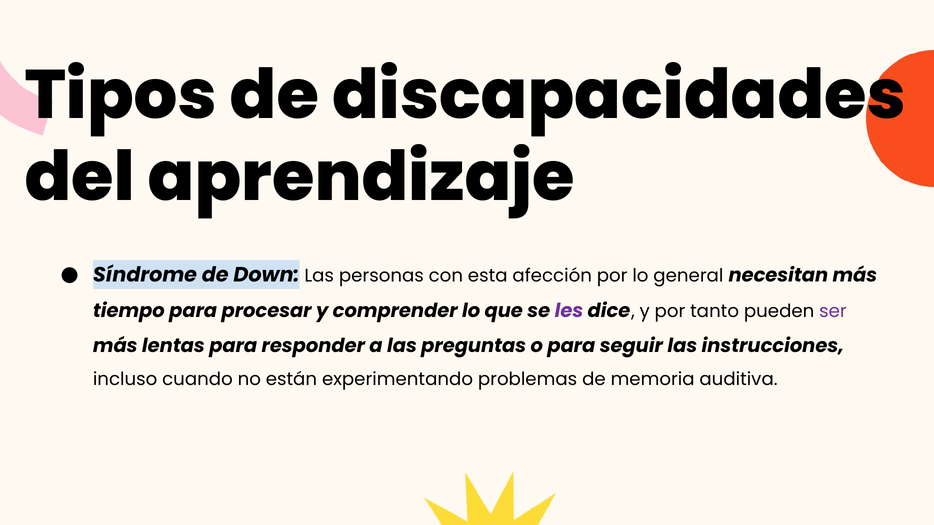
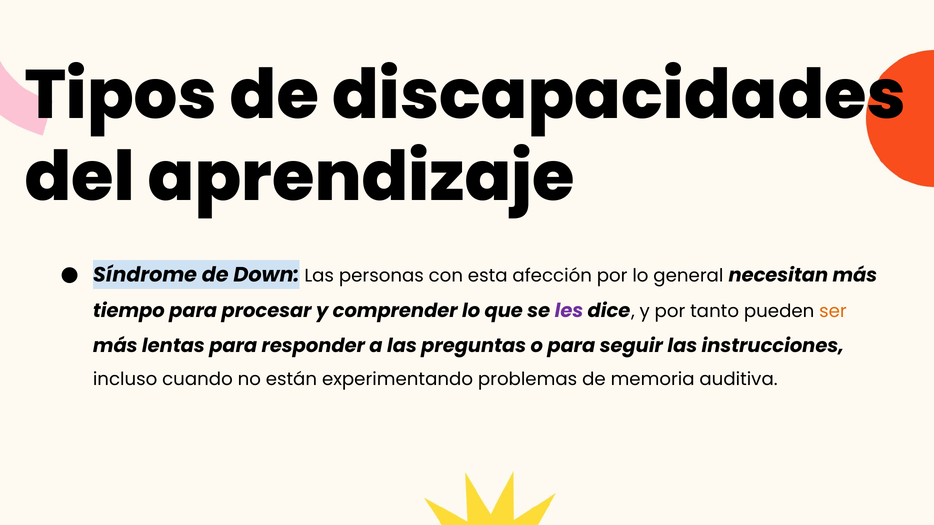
ser colour: purple -> orange (833, 311)
